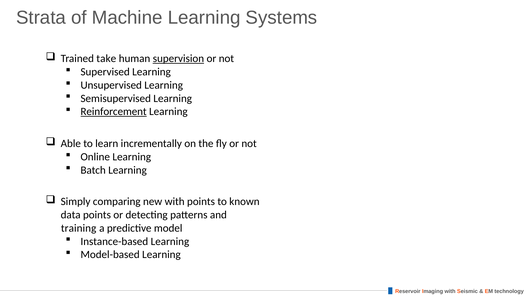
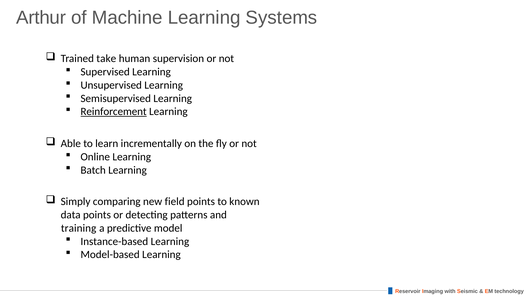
Strata: Strata -> Arthur (41, 17)
supervision underline: present -> none (178, 59)
new with: with -> field (175, 201)
